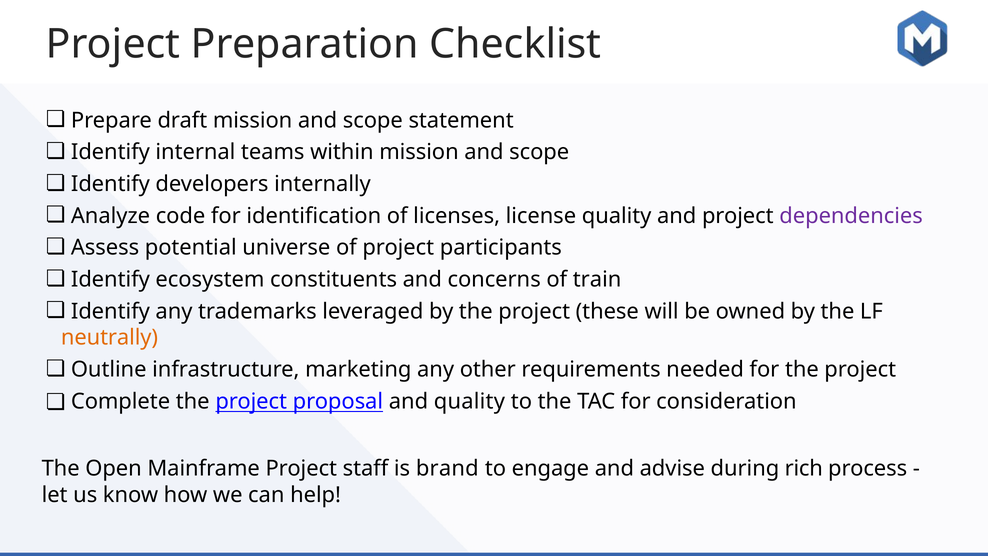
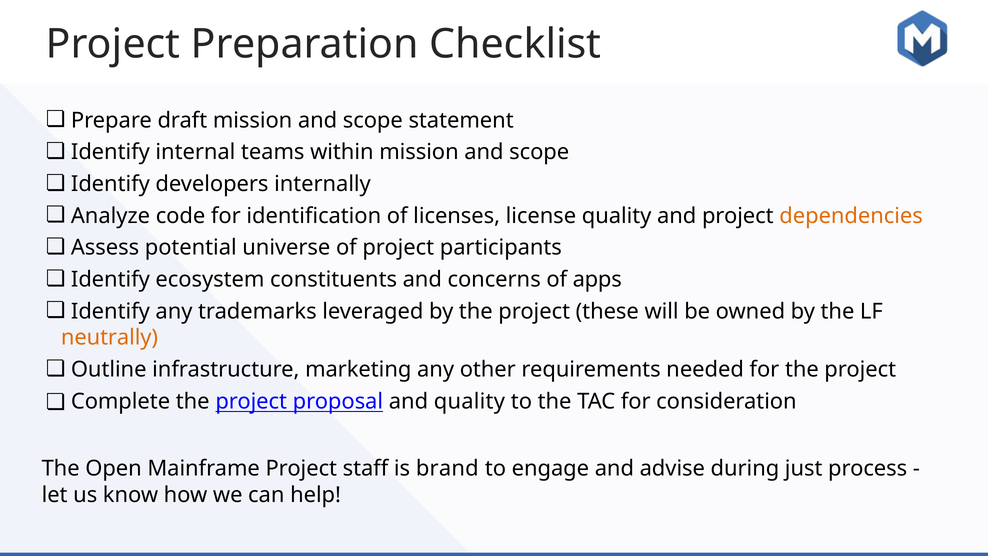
dependencies colour: purple -> orange (851, 216)
train: train -> apps (597, 279)
rich: rich -> just (804, 468)
